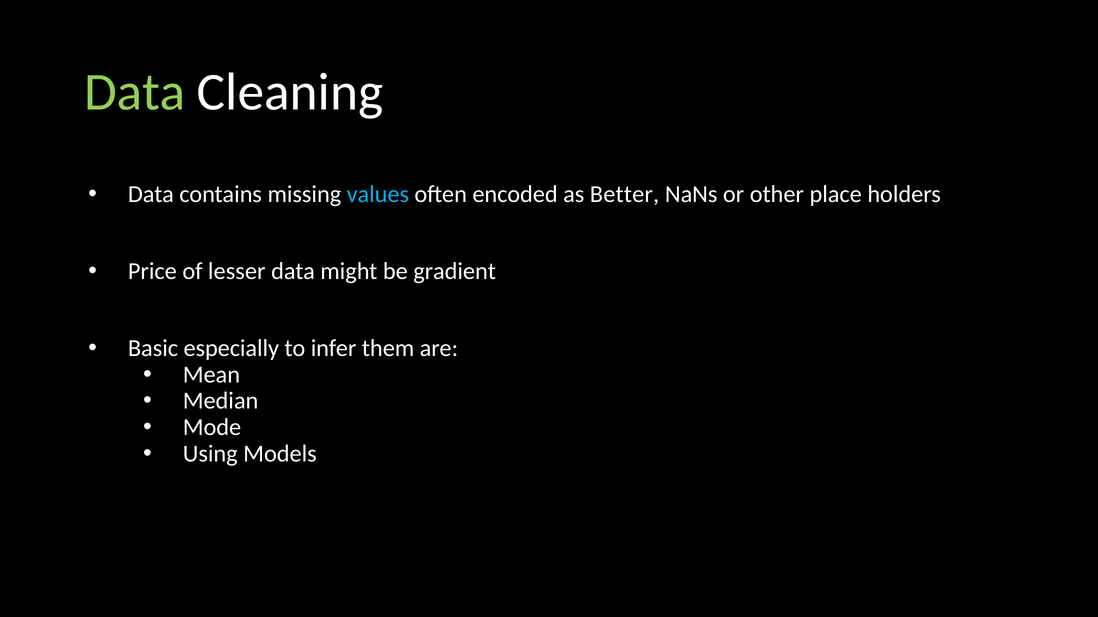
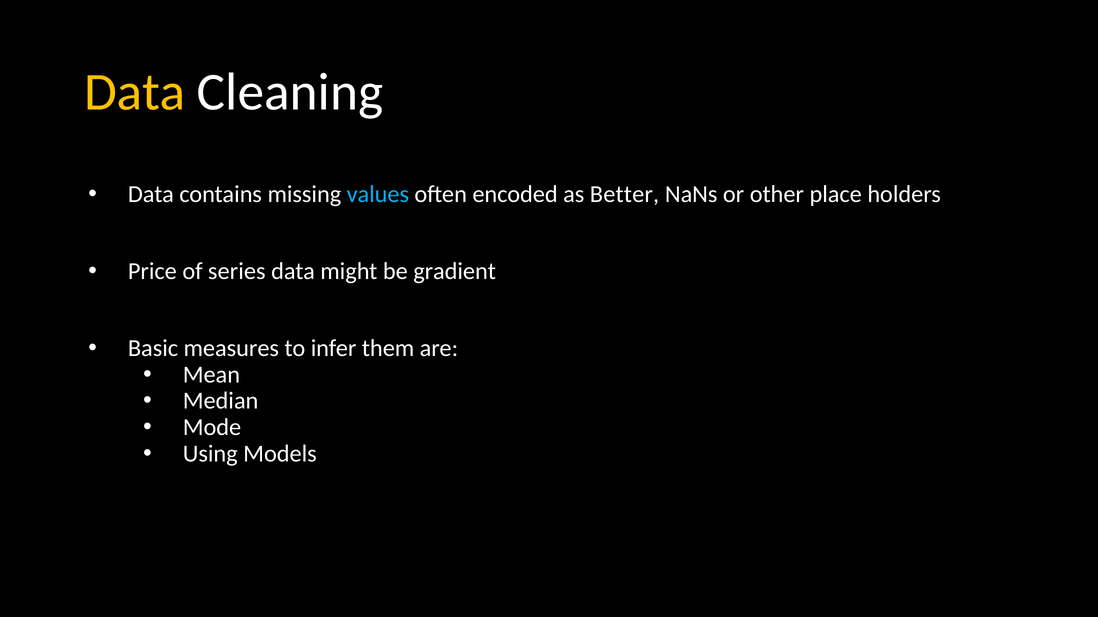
Data colour: light green -> yellow (135, 92)
lesser: lesser -> series (237, 272)
especially: especially -> measures (231, 349)
